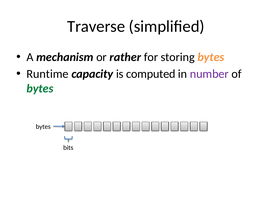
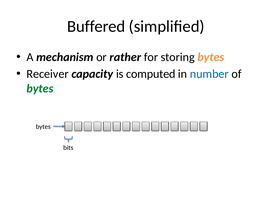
Traverse: Traverse -> Buffered (96, 26)
Runtime: Runtime -> Receiver (48, 74)
number colour: purple -> blue (209, 74)
